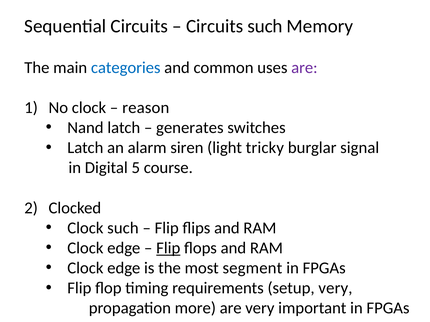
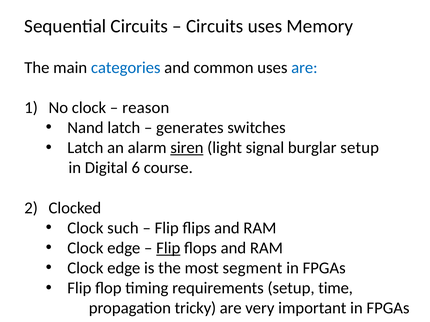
Circuits such: such -> uses (265, 26)
are colour: purple -> blue (304, 68)
siren underline: none -> present (187, 148)
tricky: tricky -> signal (265, 148)
burglar signal: signal -> setup (360, 148)
5: 5 -> 6 (136, 168)
setup very: very -> time (336, 289)
more: more -> tricky (195, 309)
